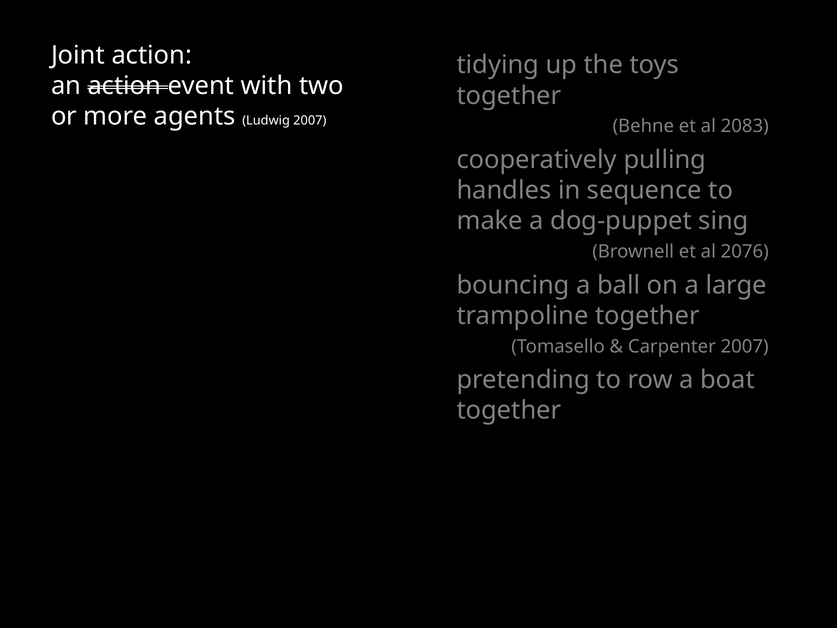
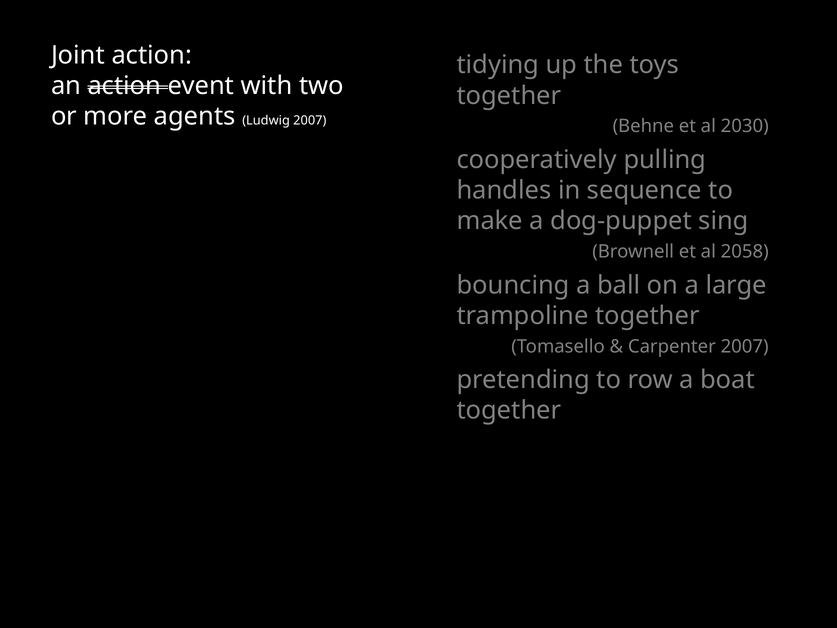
2083: 2083 -> 2030 (745, 126)
2076: 2076 -> 2058 (745, 252)
